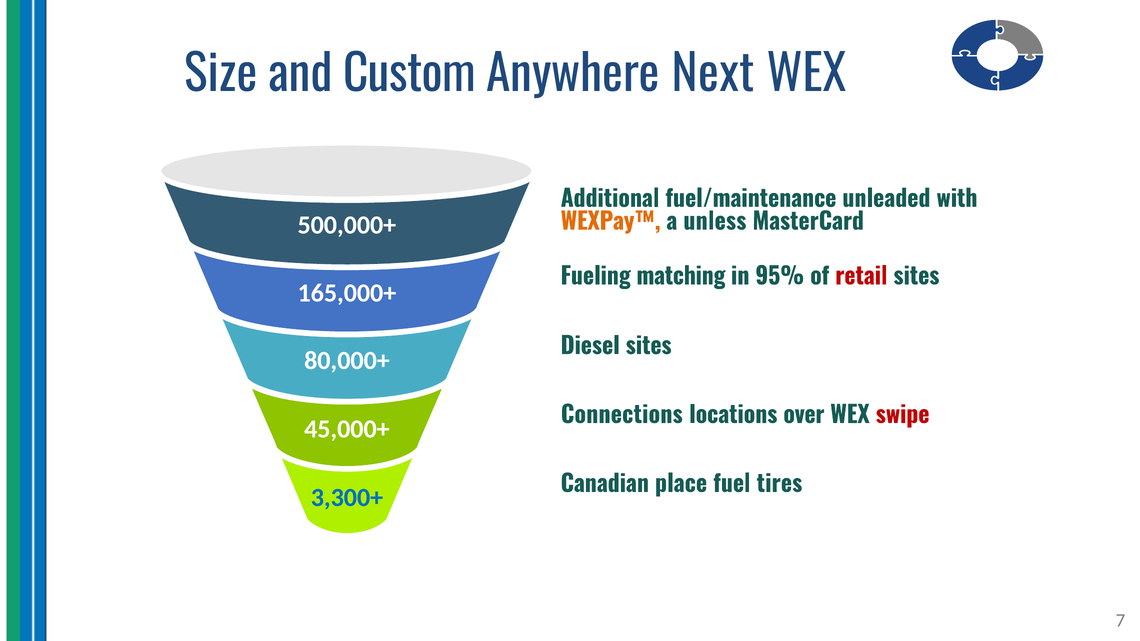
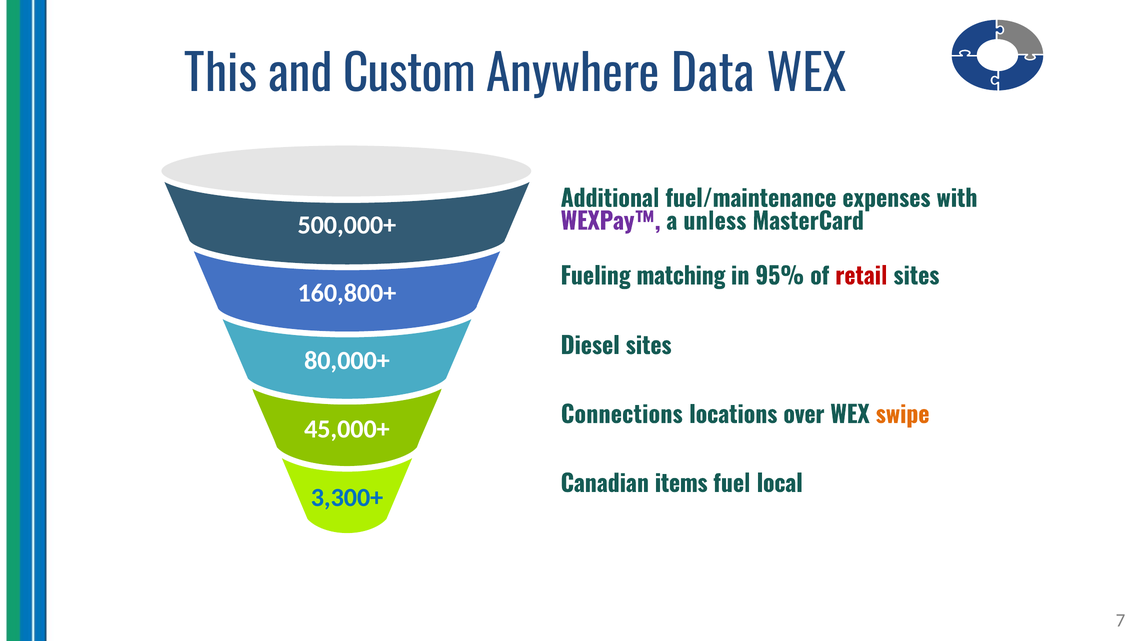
Size: Size -> This (221, 75)
Next: Next -> Data (713, 75)
unleaded: unleaded -> expenses (886, 199)
WEXPay™ colour: orange -> purple (611, 222)
165,000+: 165,000+ -> 160,800+ (347, 293)
swipe colour: red -> orange (903, 415)
place: place -> items (681, 484)
tires: tires -> local (780, 484)
